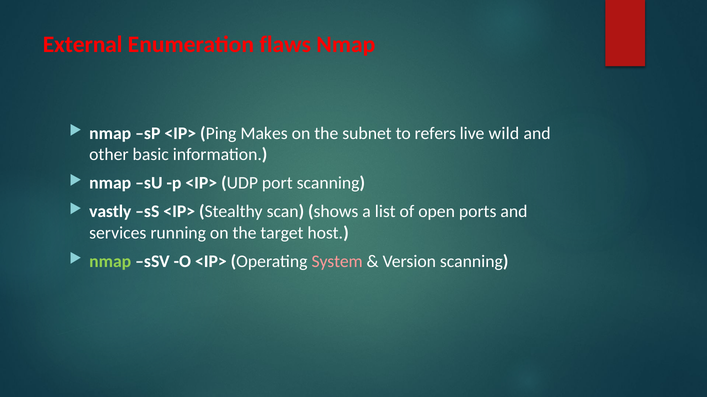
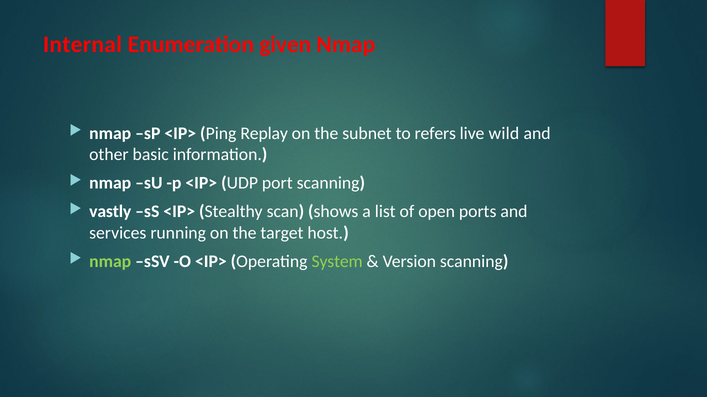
External: External -> Internal (82, 45)
flaws: flaws -> given (285, 45)
Makes: Makes -> Replay (264, 134)
System colour: pink -> light green (337, 262)
